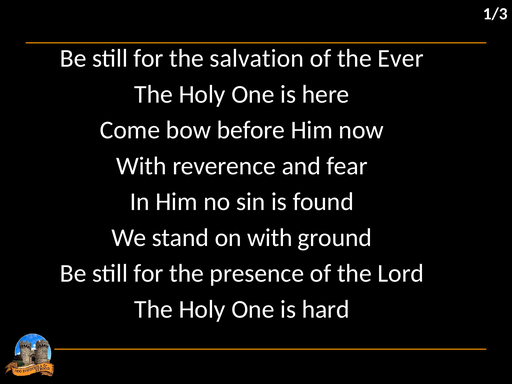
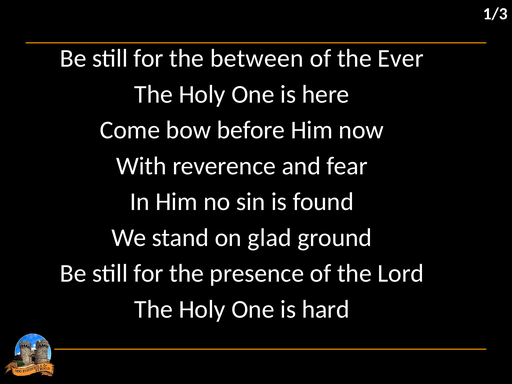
salvation: salvation -> between (257, 58)
on with: with -> glad (270, 238)
